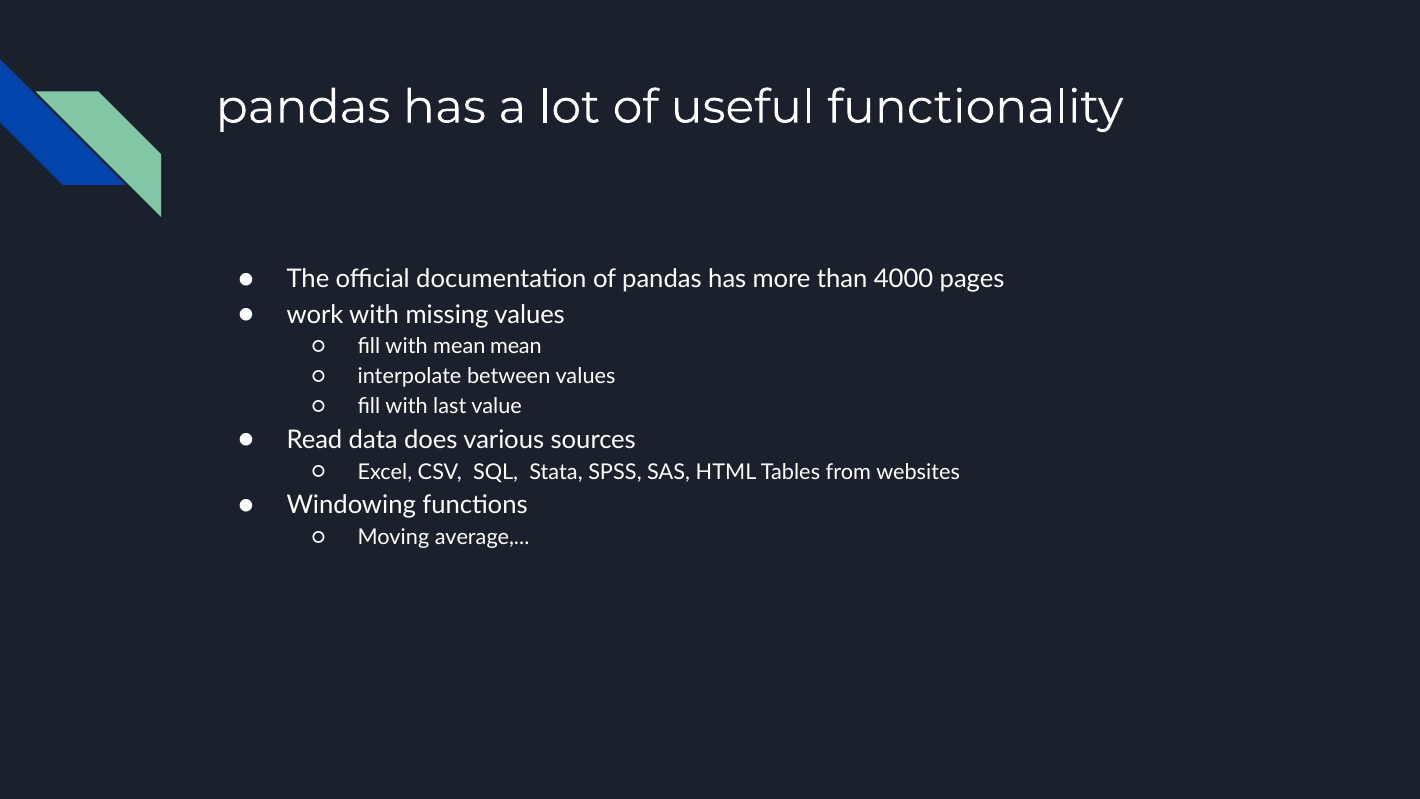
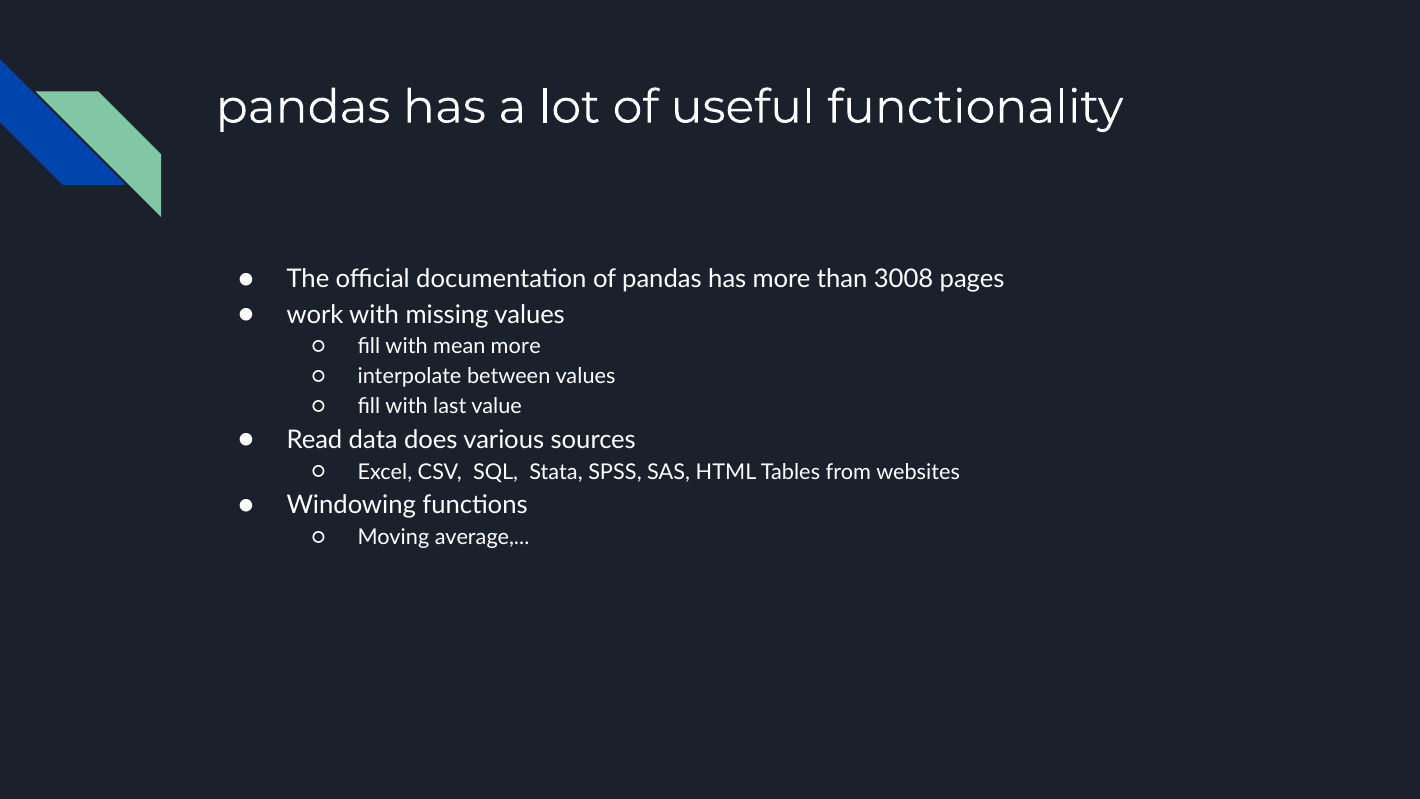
4000: 4000 -> 3008 (904, 279)
mean mean: mean -> more (516, 347)
